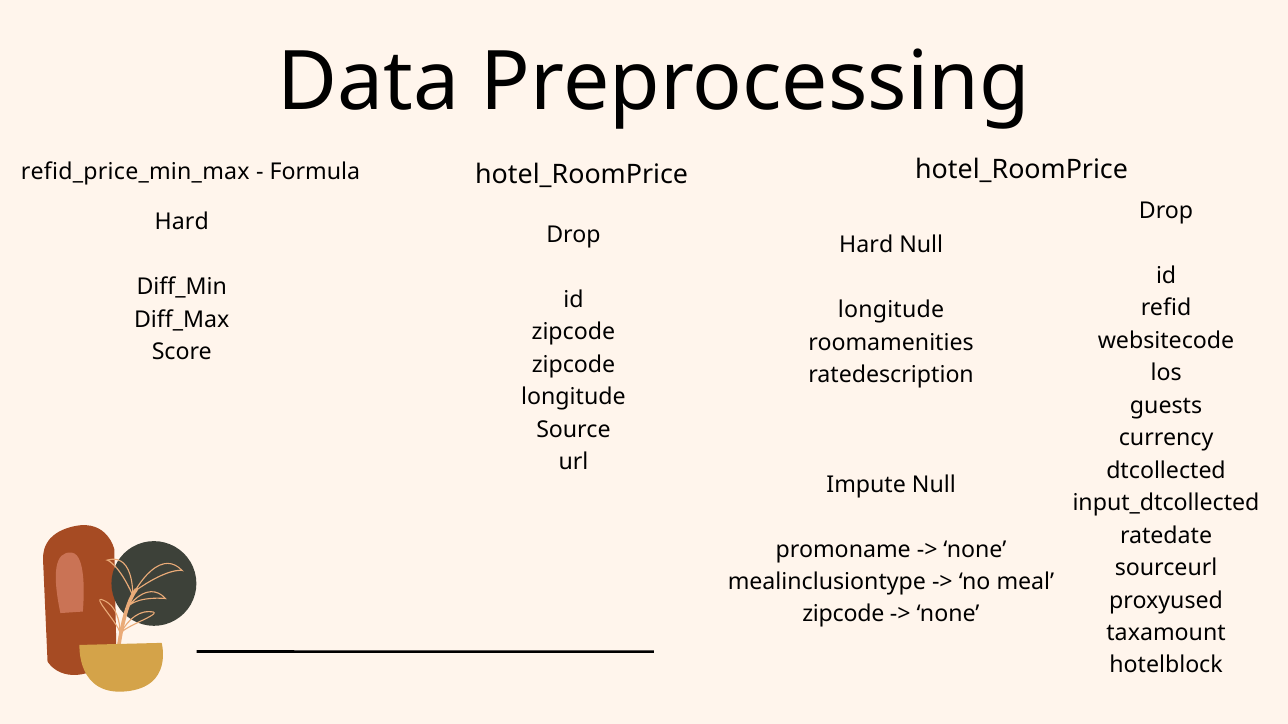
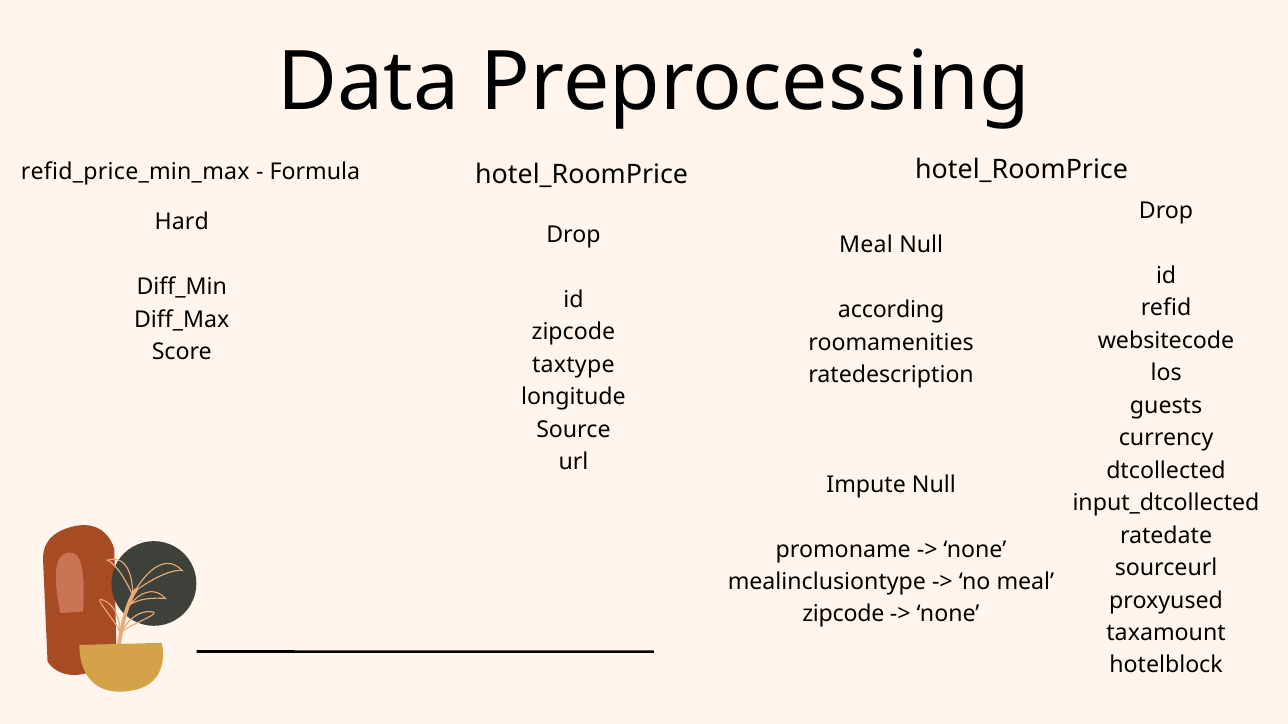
Hard: Hard -> Meal (866, 245)
longitude: longitude -> according (891, 310)
zipcode: zipcode -> taxtype (573, 365)
